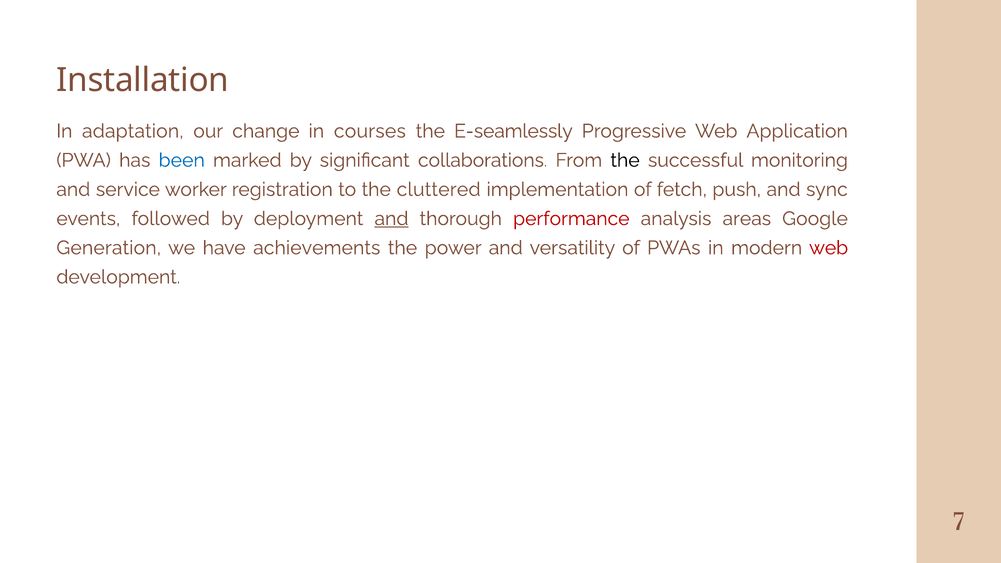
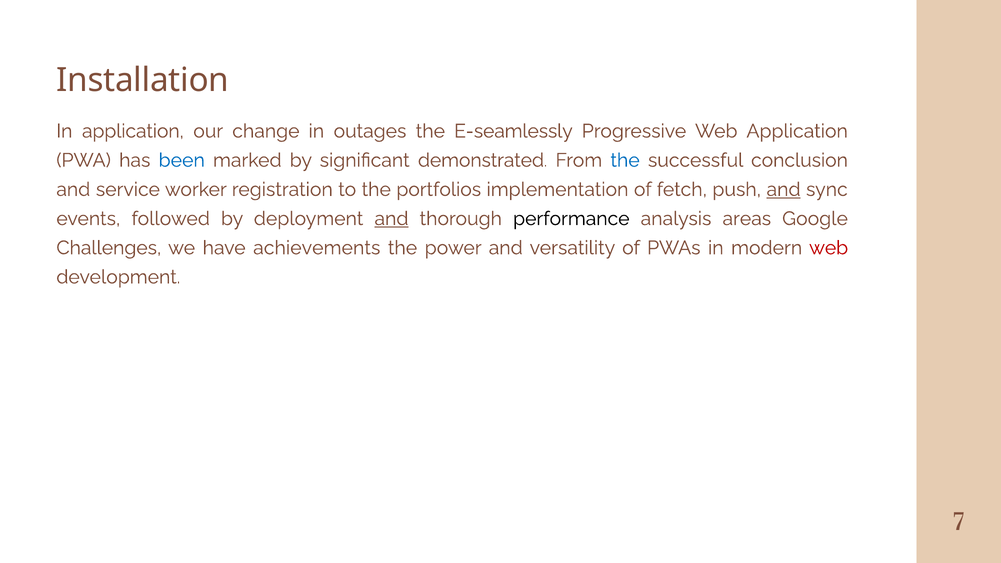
In adaptation: adaptation -> application (133, 131)
courses: courses -> outages (370, 131)
collaborations: collaborations -> demonstrated (483, 160)
the colour: black -> blue (625, 160)
monitoring: monitoring -> conclusion (799, 160)
cluttered: cluttered -> portfolios (439, 189)
and underline: none -> present (784, 189)
performance colour: red -> black (571, 219)
Generation: Generation -> Challenges (109, 248)
